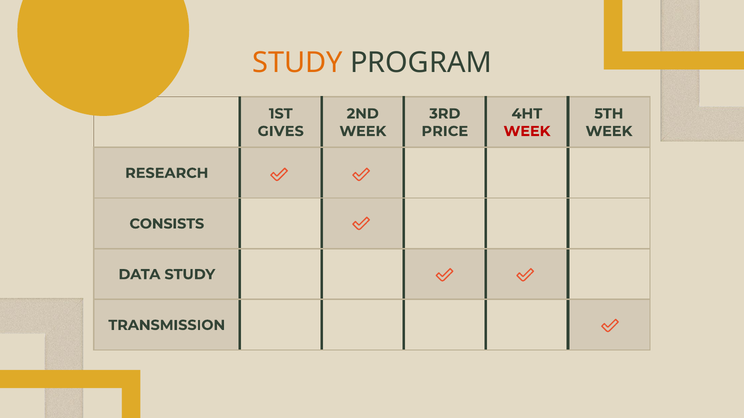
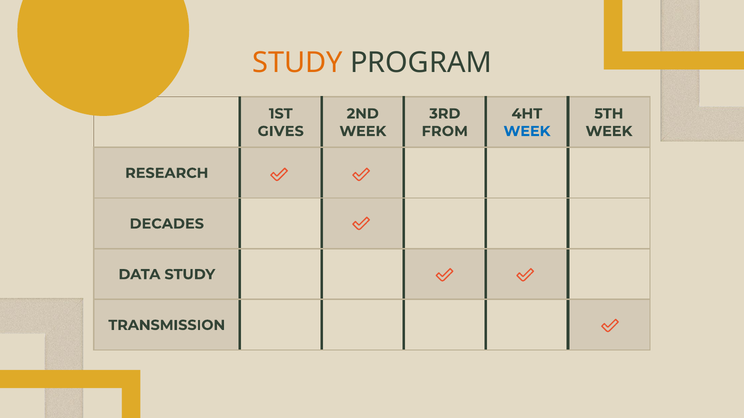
PRICE: PRICE -> FROM (445, 131)
WEEK colour: red -> blue (527, 131)
CONSISTS: CONSISTS -> DECADES (167, 224)
